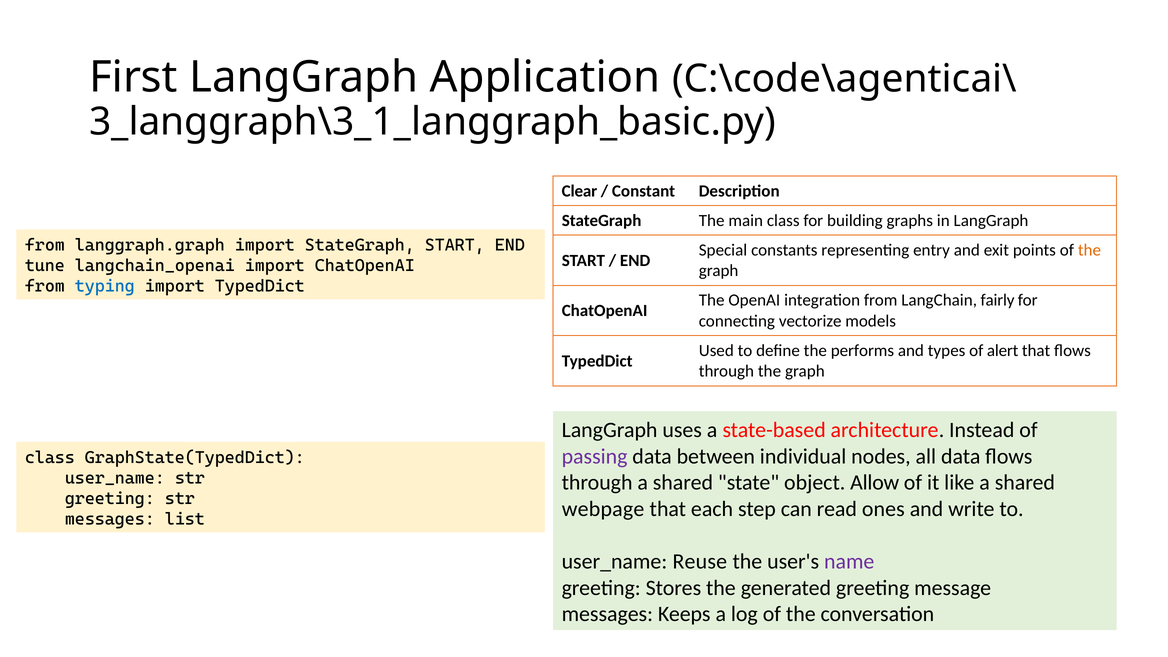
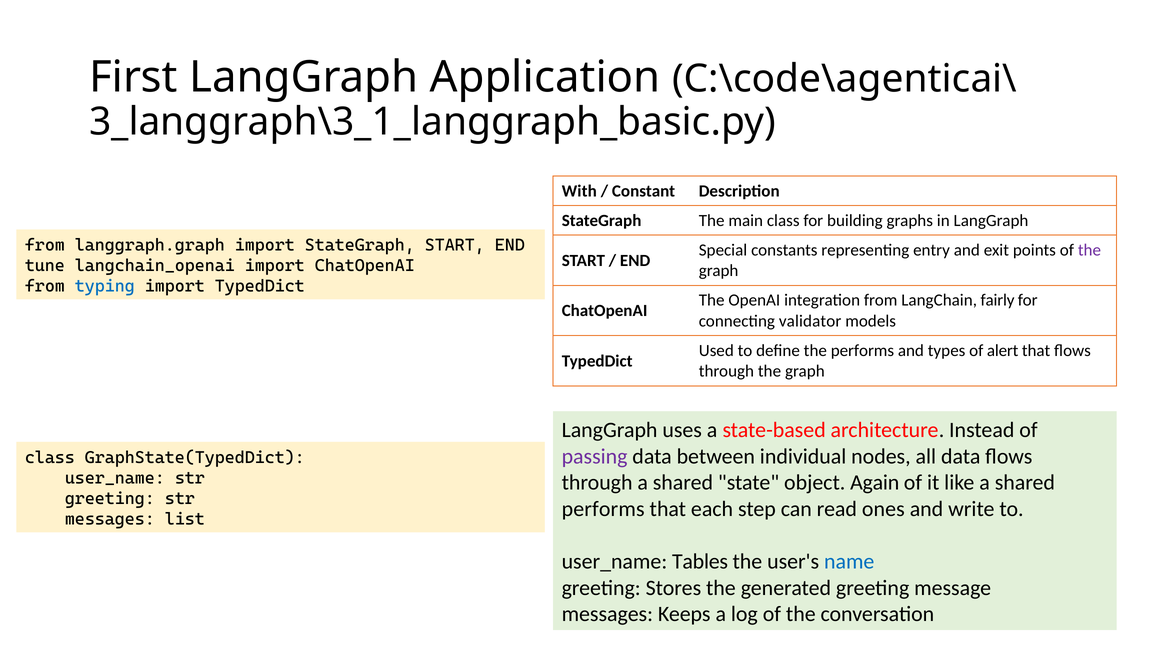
Clear: Clear -> With (579, 191)
the colour: orange -> purple (1089, 250)
vectorize: vectorize -> validator (810, 321)
Allow: Allow -> Again (875, 483)
webpage: webpage -> performs (603, 509)
Reuse: Reuse -> Tables (700, 562)
name colour: purple -> blue (849, 562)
